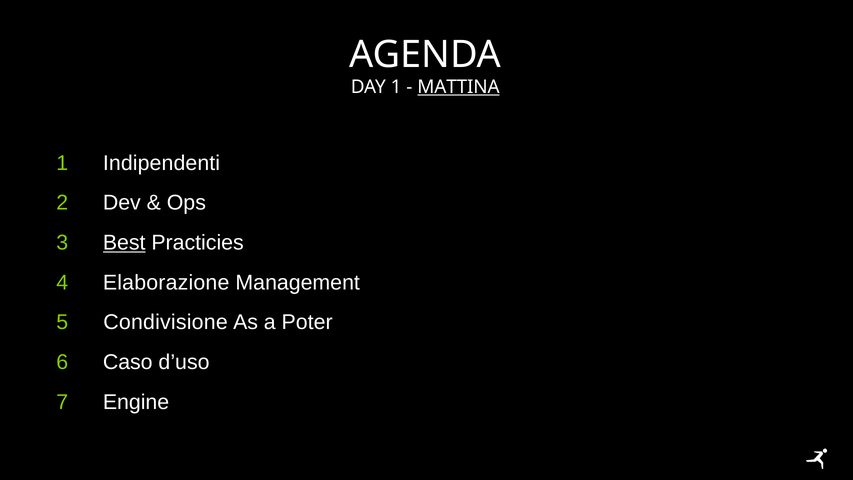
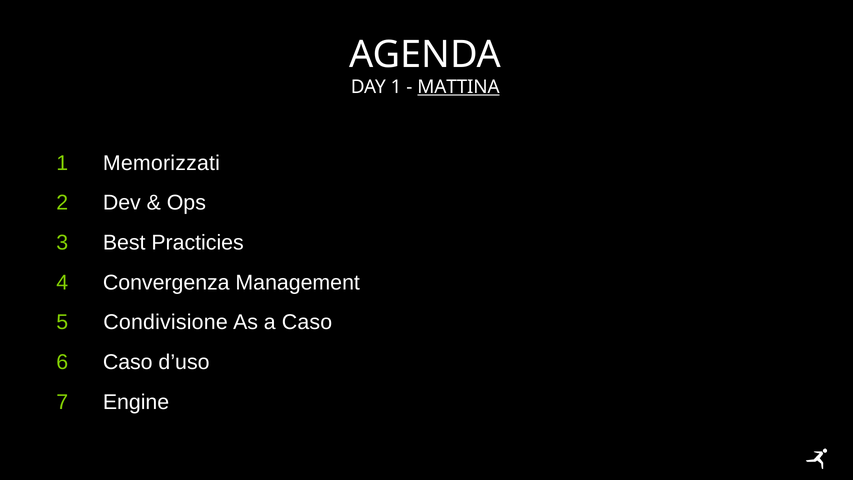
Indipendenti: Indipendenti -> Memorizzati (161, 163)
Best underline: present -> none (124, 243)
Elaborazione: Elaborazione -> Convergenza (166, 282)
a Poter: Poter -> Caso (307, 322)
